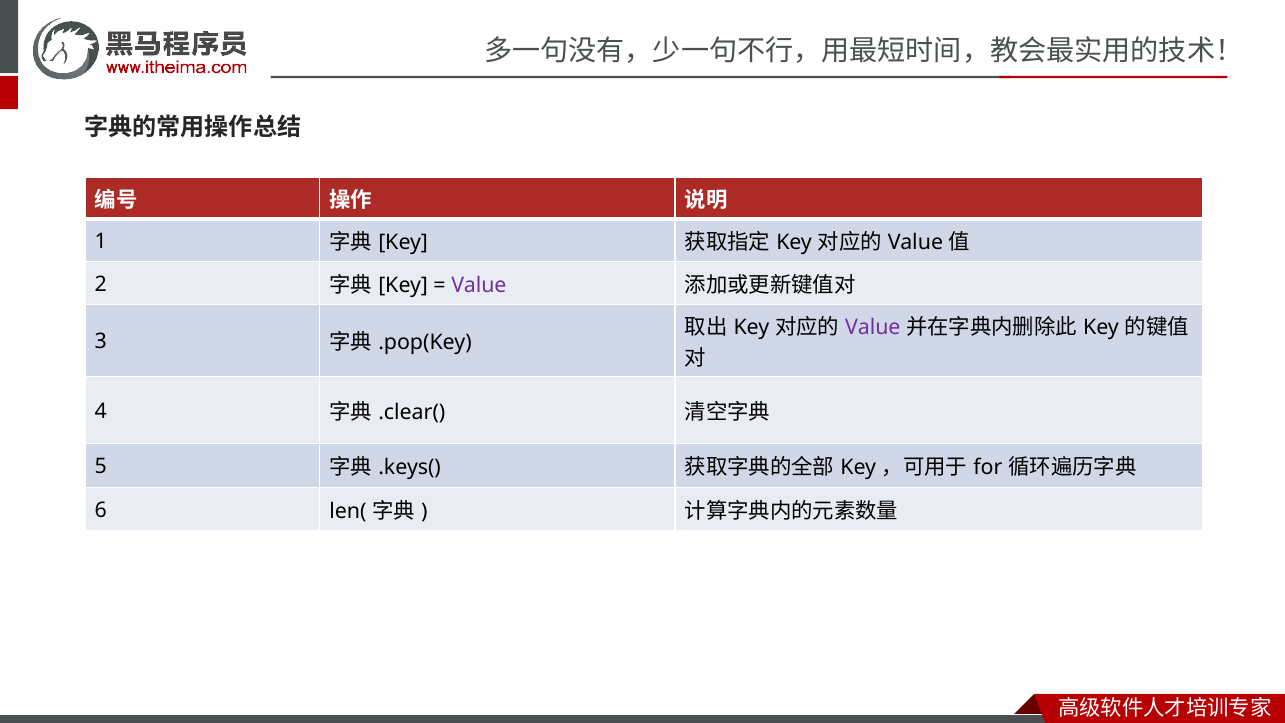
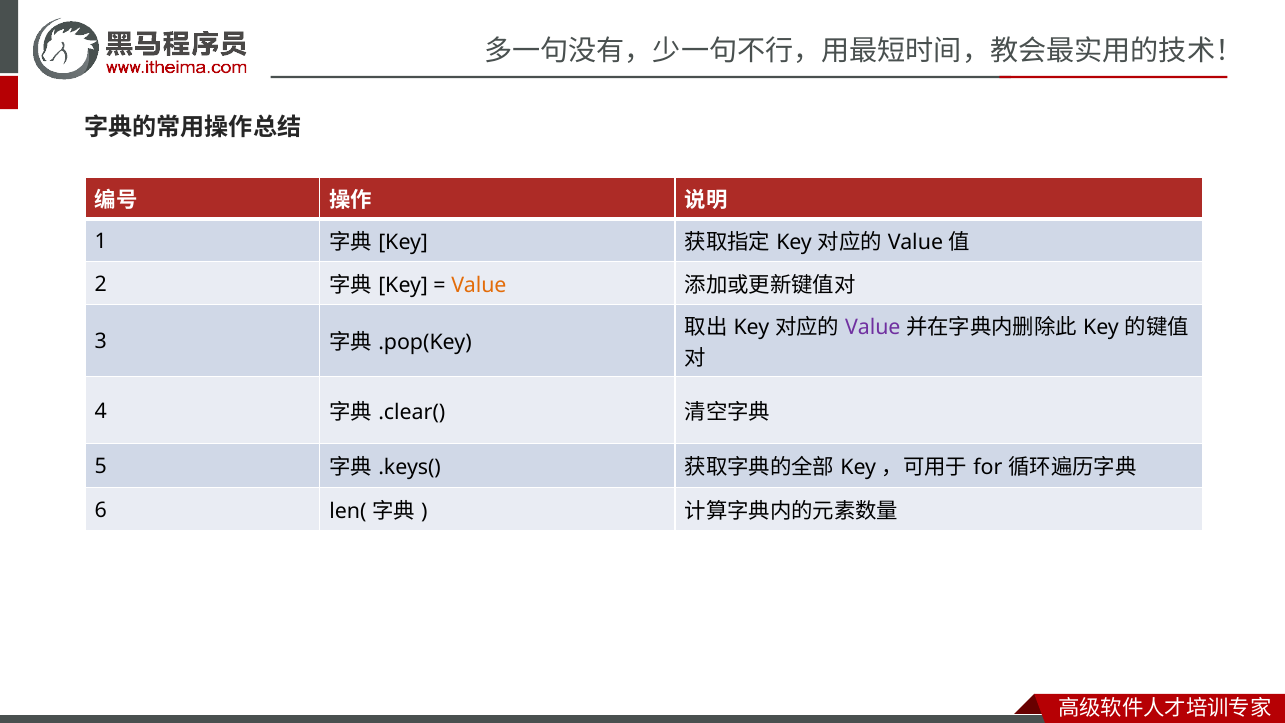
Value colour: purple -> orange (479, 285)
